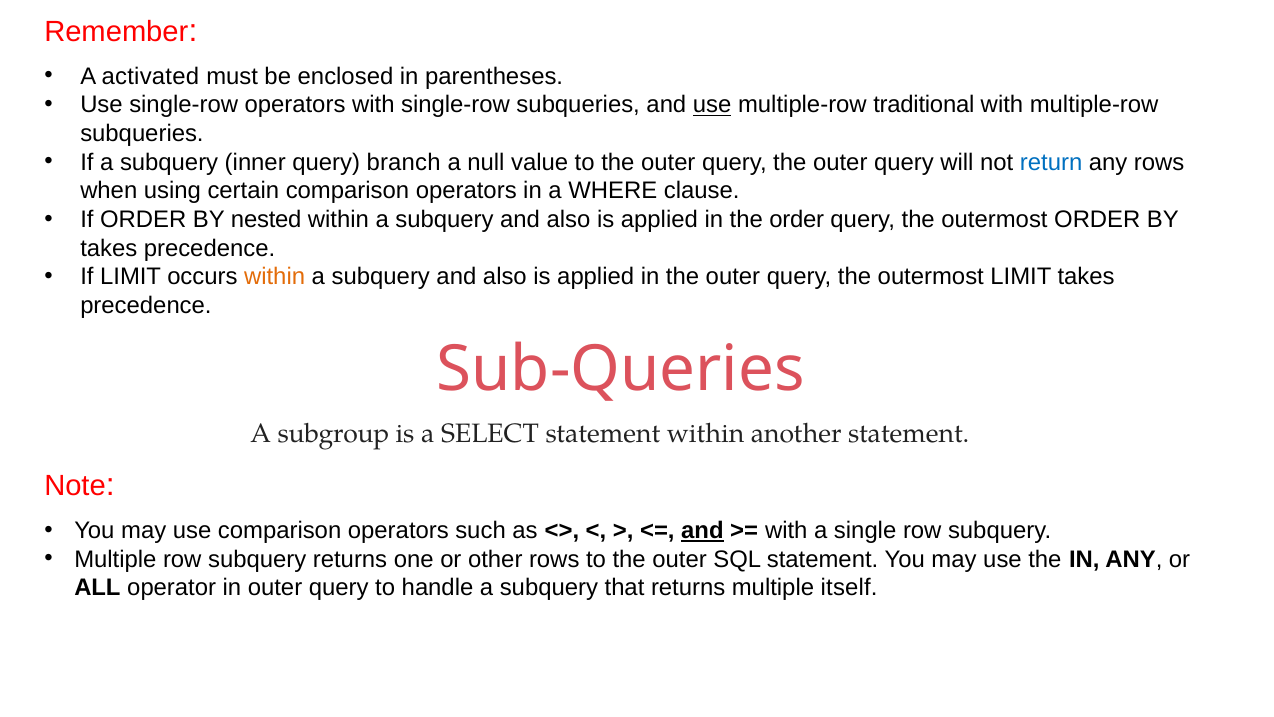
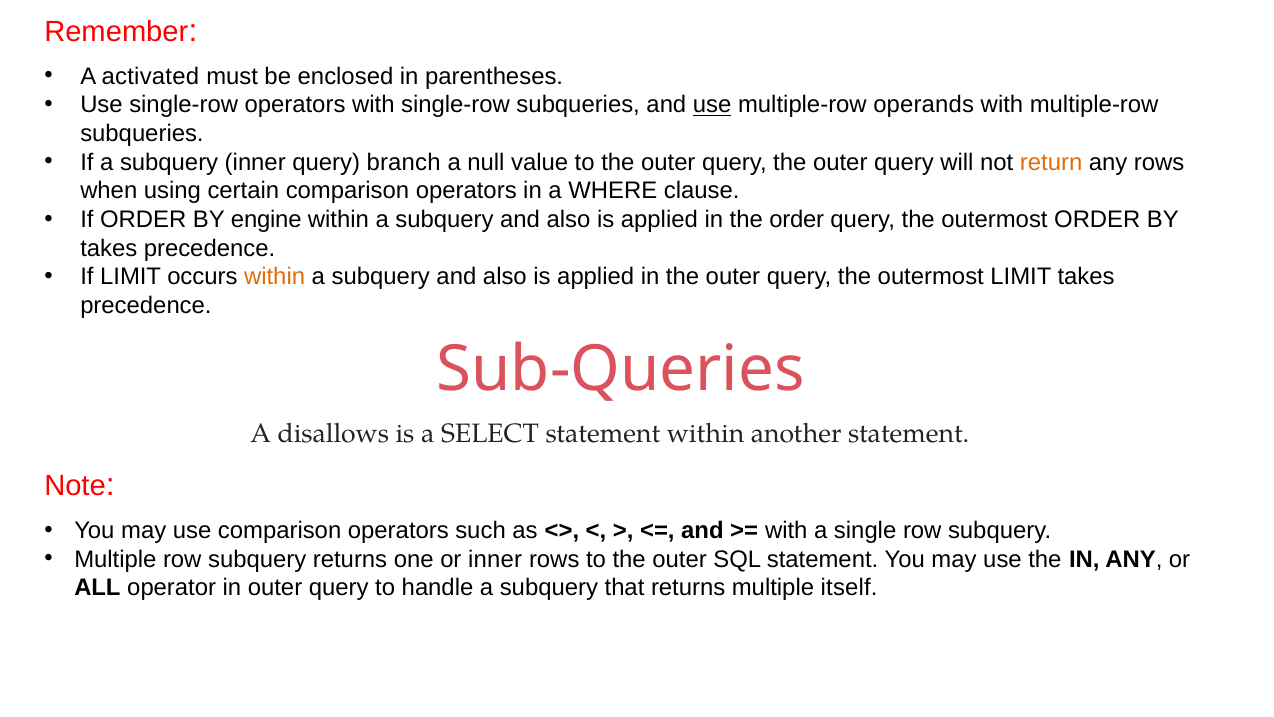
traditional: traditional -> operands (924, 105)
return colour: blue -> orange (1051, 162)
nested: nested -> engine (266, 220)
subgroup: subgroup -> disallows (333, 433)
and underline: present -> none (702, 530)
or other: other -> inner (495, 559)
